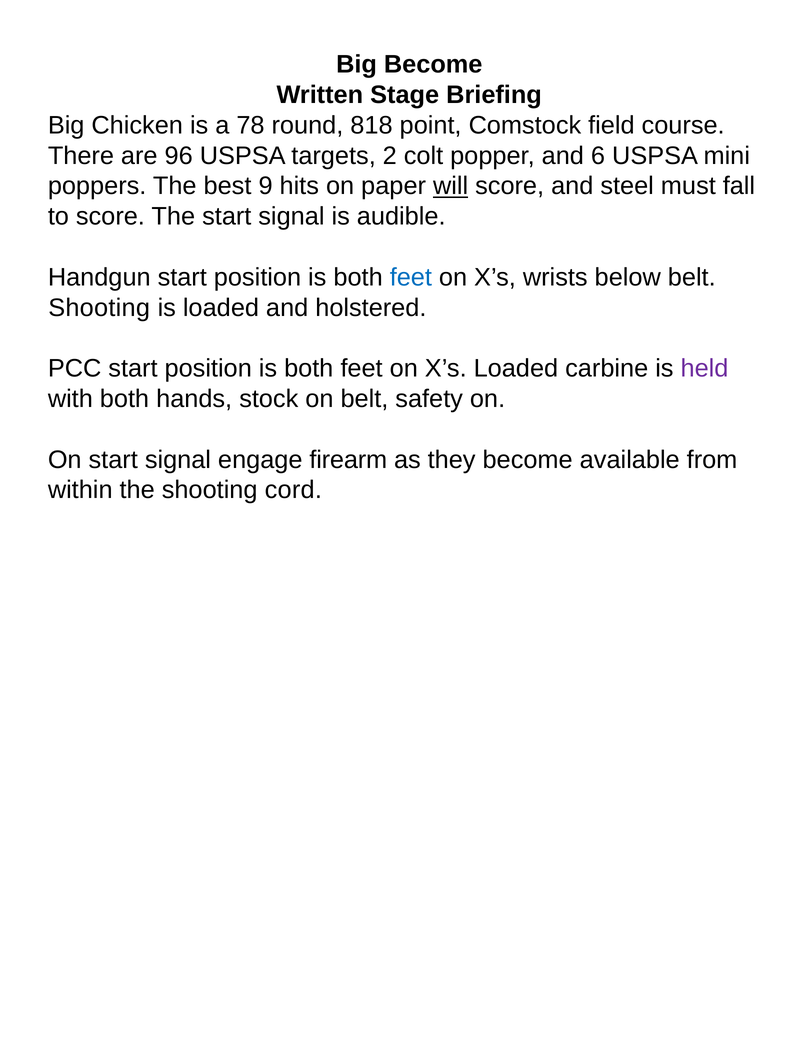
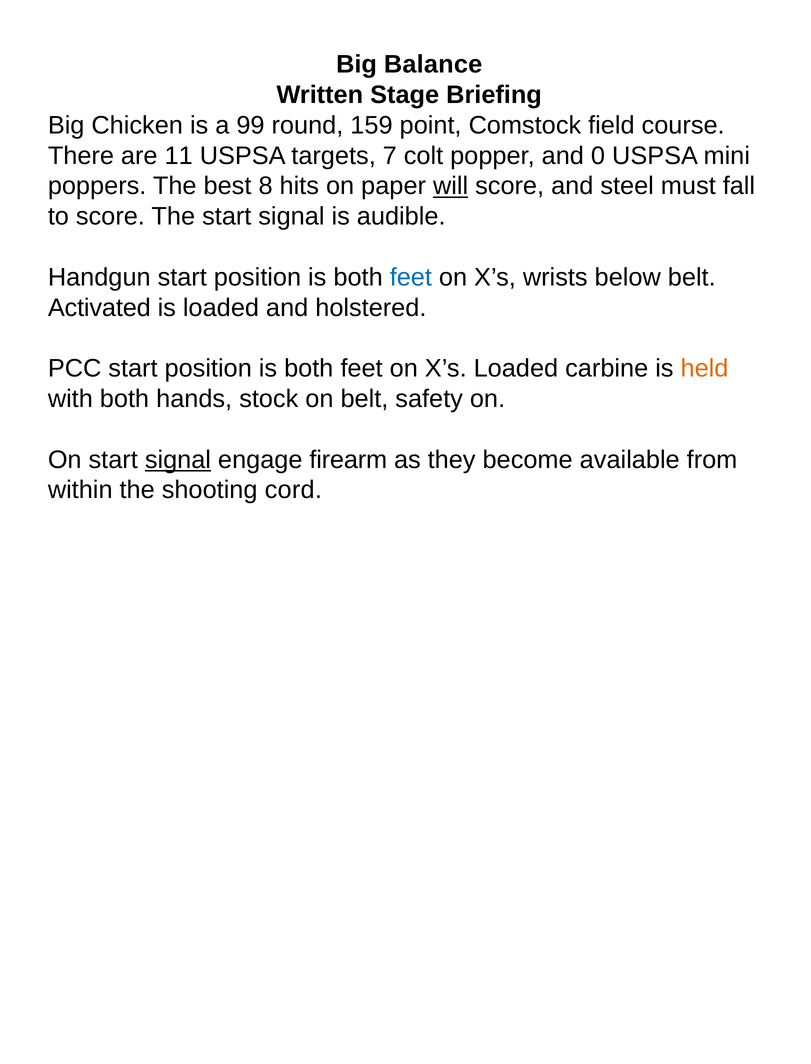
Big Become: Become -> Balance (433, 65)
78: 78 -> 99 (250, 125)
818: 818 -> 159 (371, 125)
96: 96 -> 11 (179, 156)
2: 2 -> 7 (390, 156)
6: 6 -> 0 (598, 156)
9: 9 -> 8 (266, 186)
Shooting: Shooting -> Activated (99, 308)
held colour: purple -> orange (705, 369)
signal underline: none -> present (178, 460)
